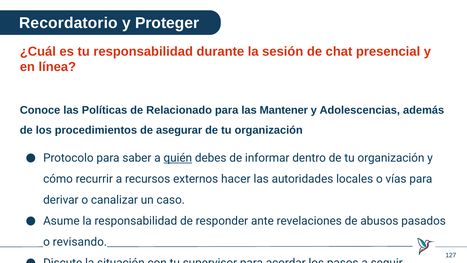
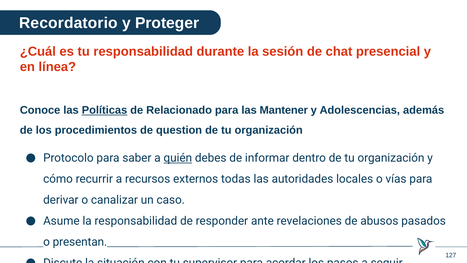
Políticas underline: none -> present (105, 110)
asegurar: asegurar -> question (179, 130)
hacer: hacer -> todas (236, 179)
revisando: revisando -> presentan (80, 242)
